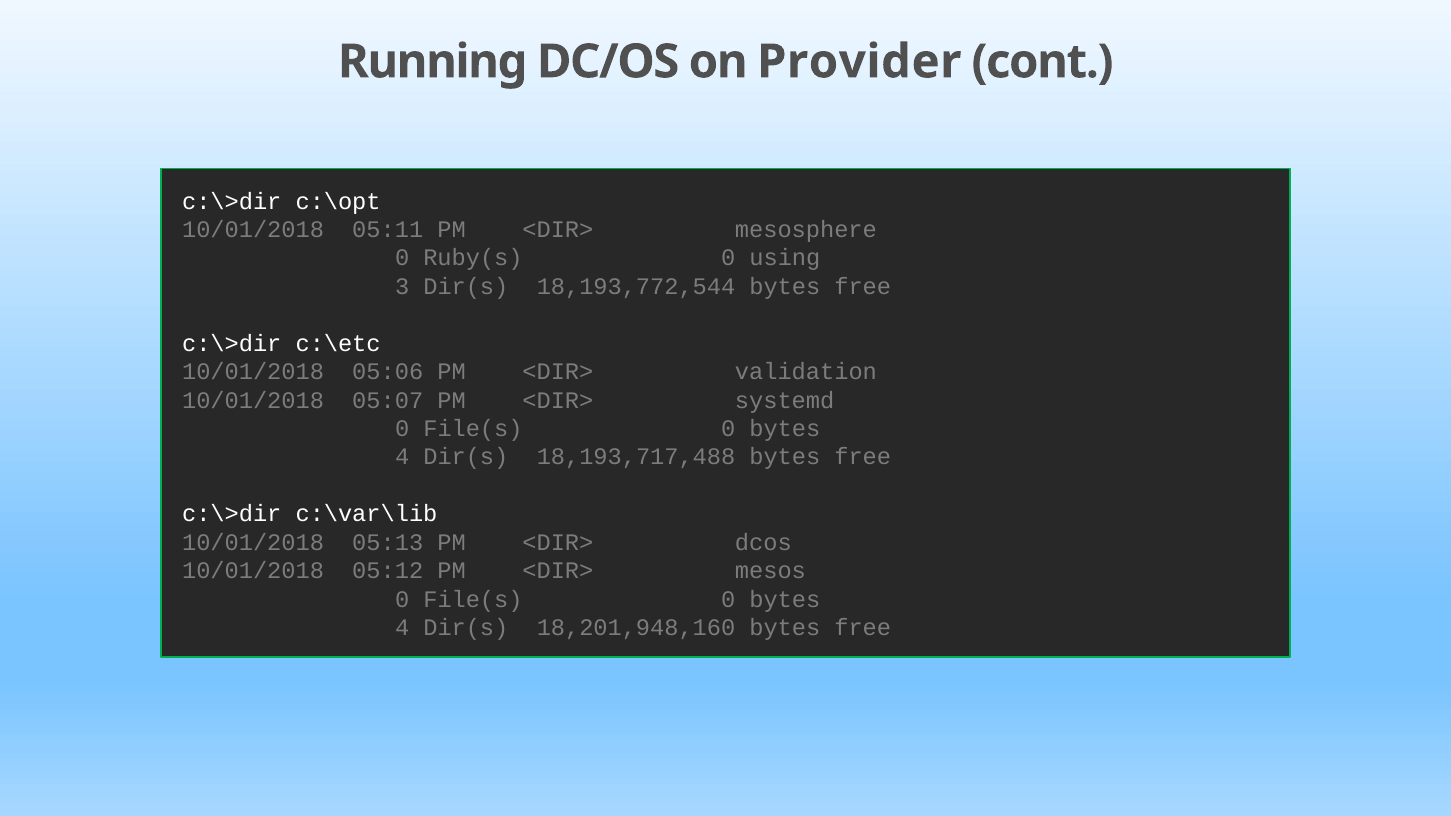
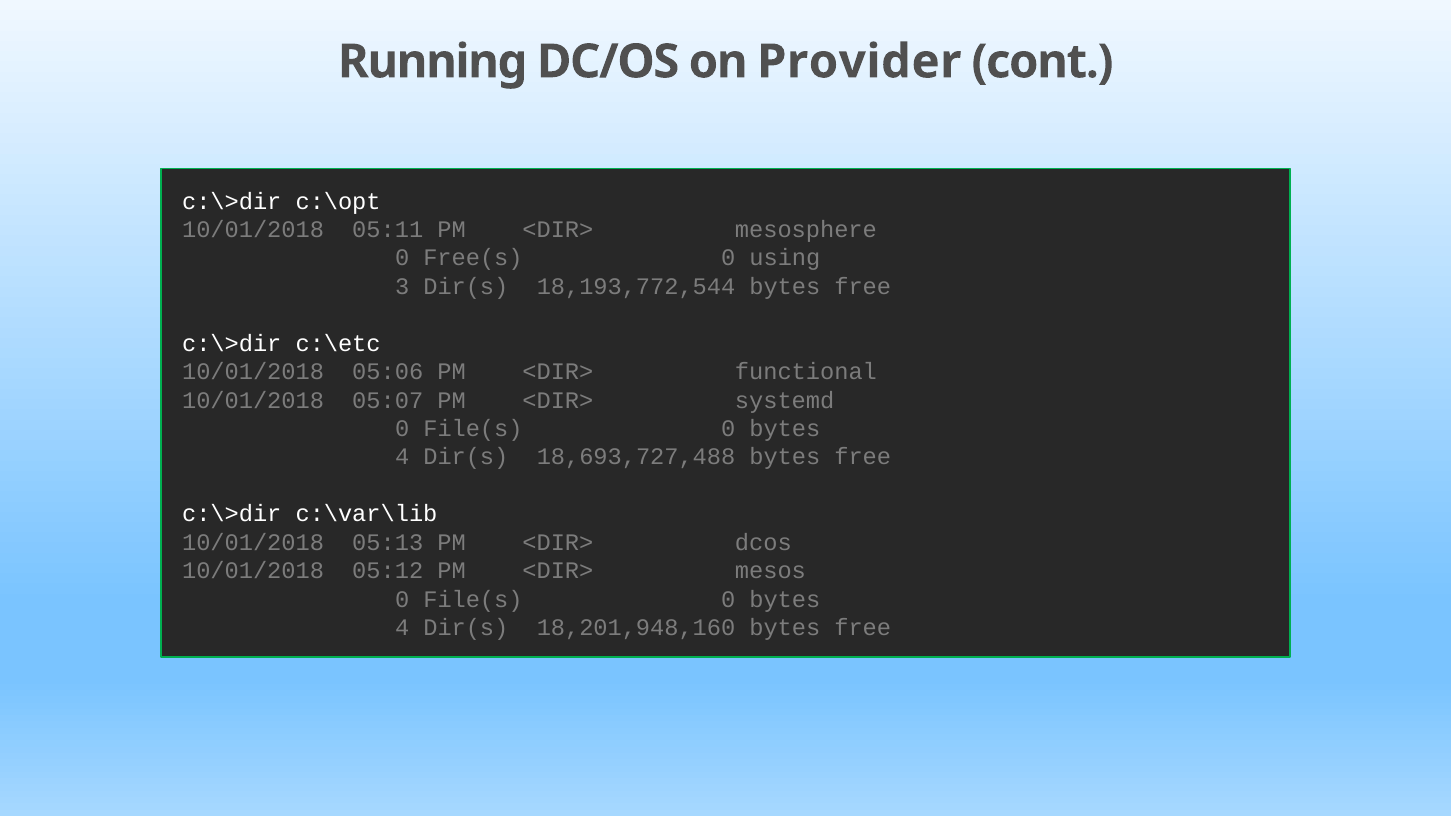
Ruby(s: Ruby(s -> Free(s (473, 258)
validation: validation -> functional (806, 372)
18,193,717,488: 18,193,717,488 -> 18,693,727,488 (636, 457)
